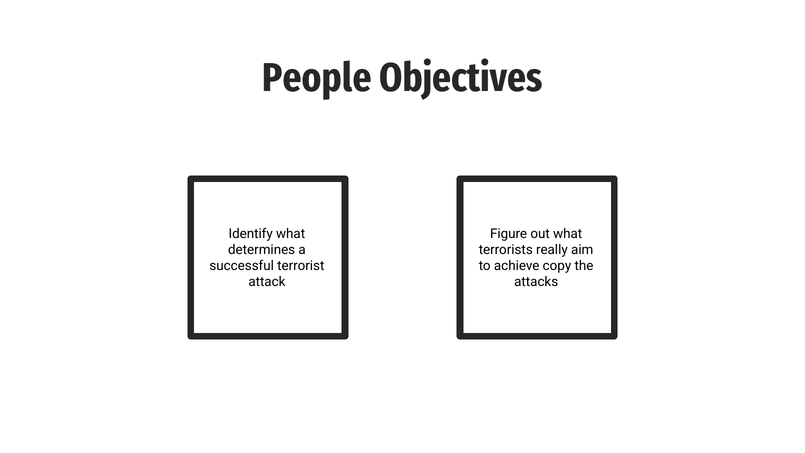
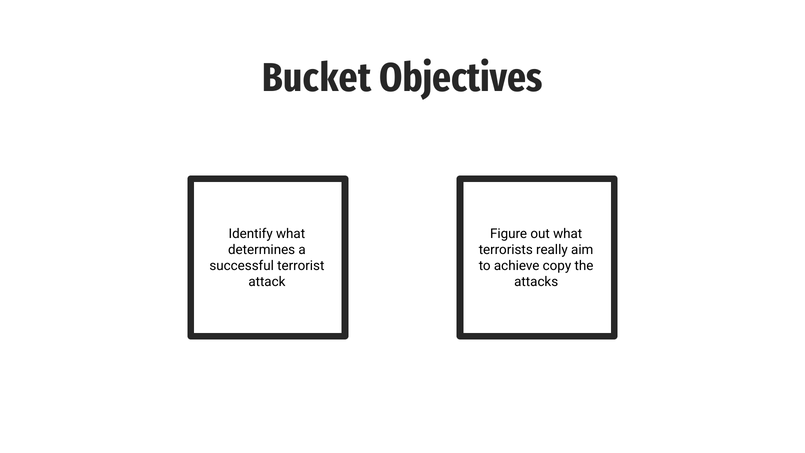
People: People -> Bucket (317, 78)
